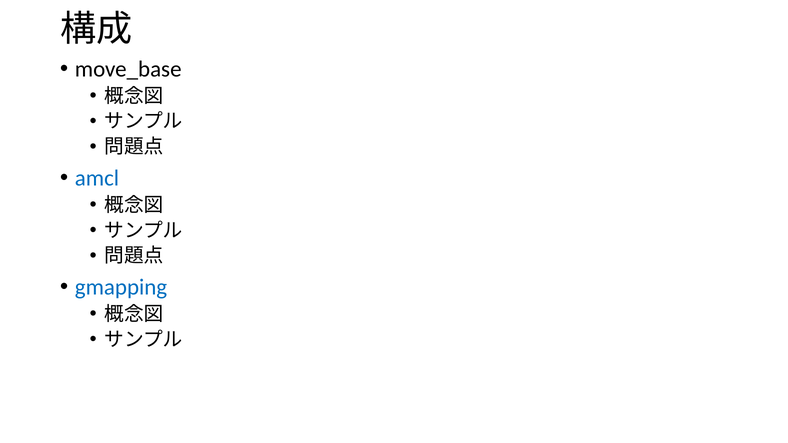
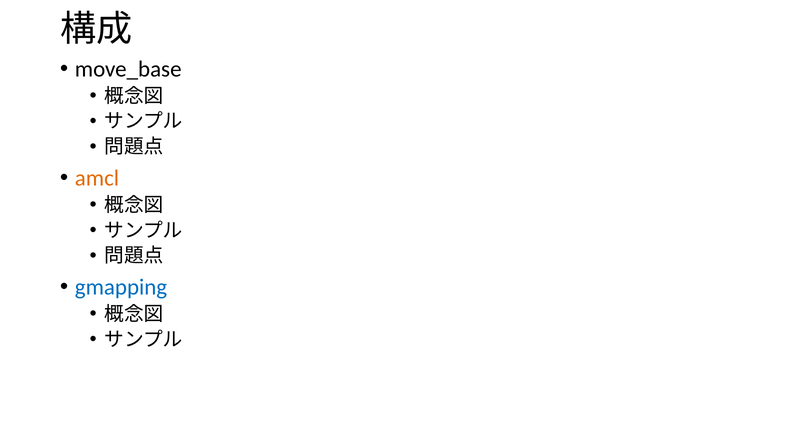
amcl colour: blue -> orange (97, 178)
